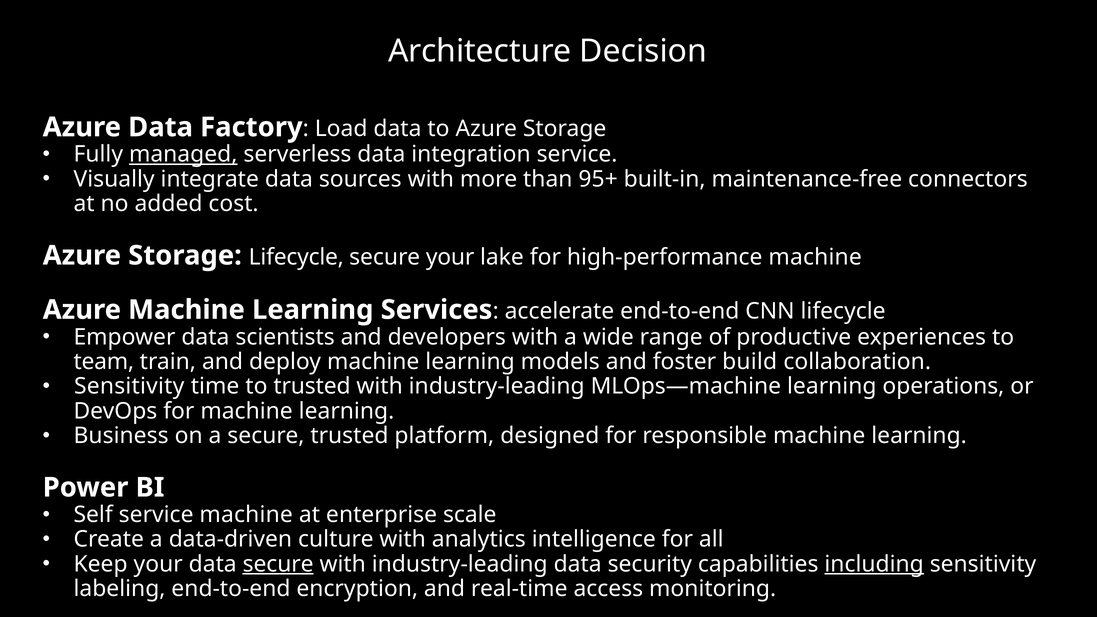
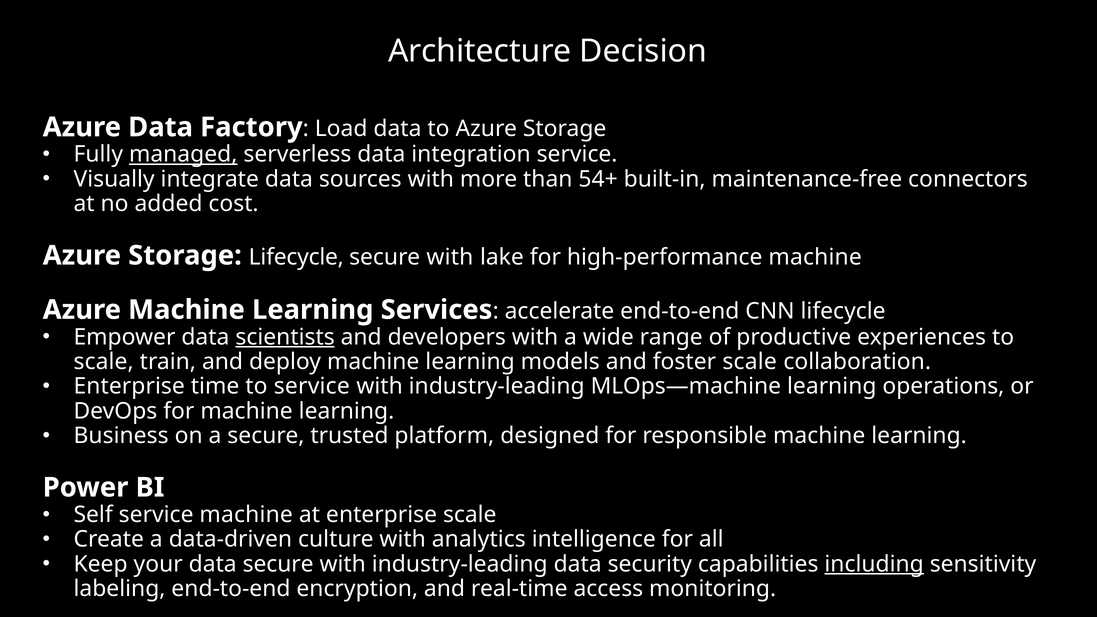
95+: 95+ -> 54+ (598, 179)
your: your -> with (450, 257)
scientists underline: none -> present (285, 337)
team: team -> scale (104, 362)
foster build: build -> scale (750, 362)
Sensitivity: Sensitivity -> Enterprise (129, 386)
to trusted: trusted -> service (312, 386)
secure underline: present -> none (278, 564)
